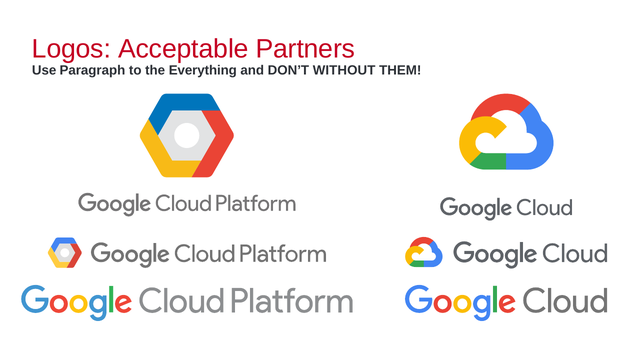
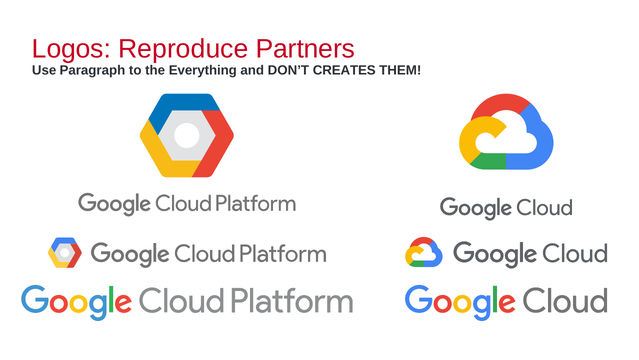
Acceptable: Acceptable -> Reproduce (183, 49)
WITHOUT: WITHOUT -> CREATES (344, 70)
